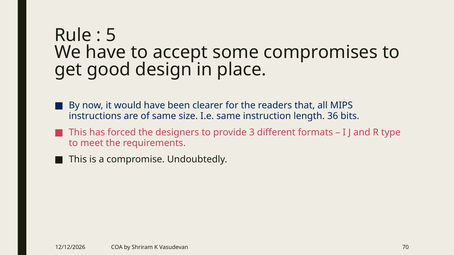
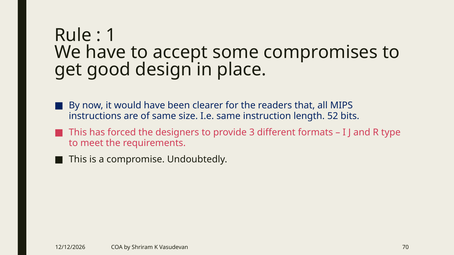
5: 5 -> 1 (111, 35)
36: 36 -> 52 (333, 116)
